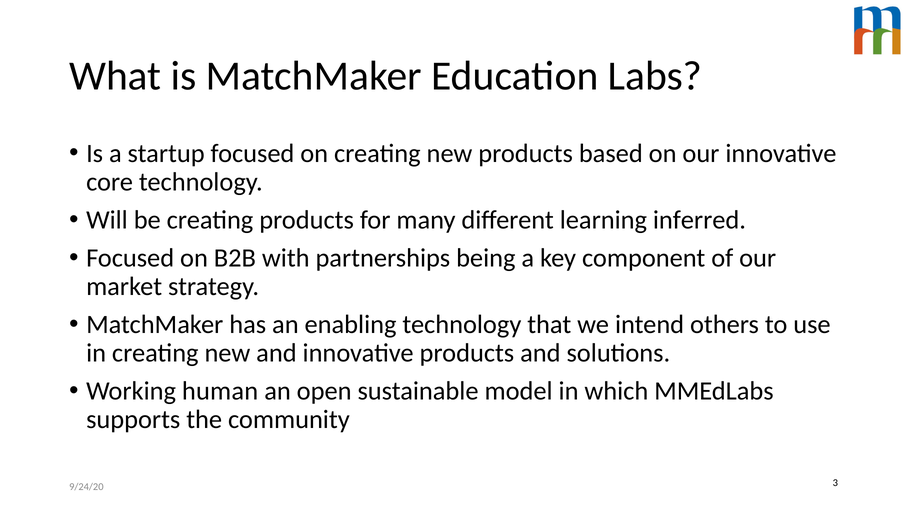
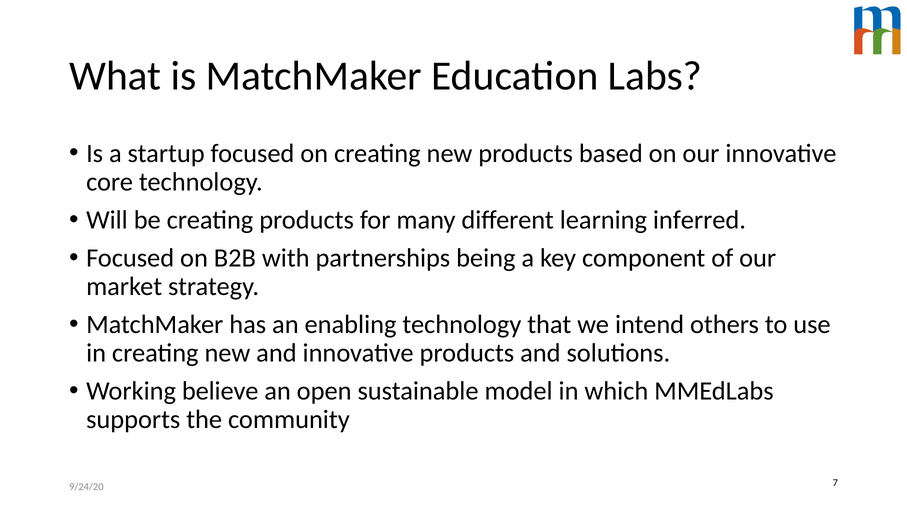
human: human -> believe (220, 391)
3: 3 -> 7 (835, 483)
